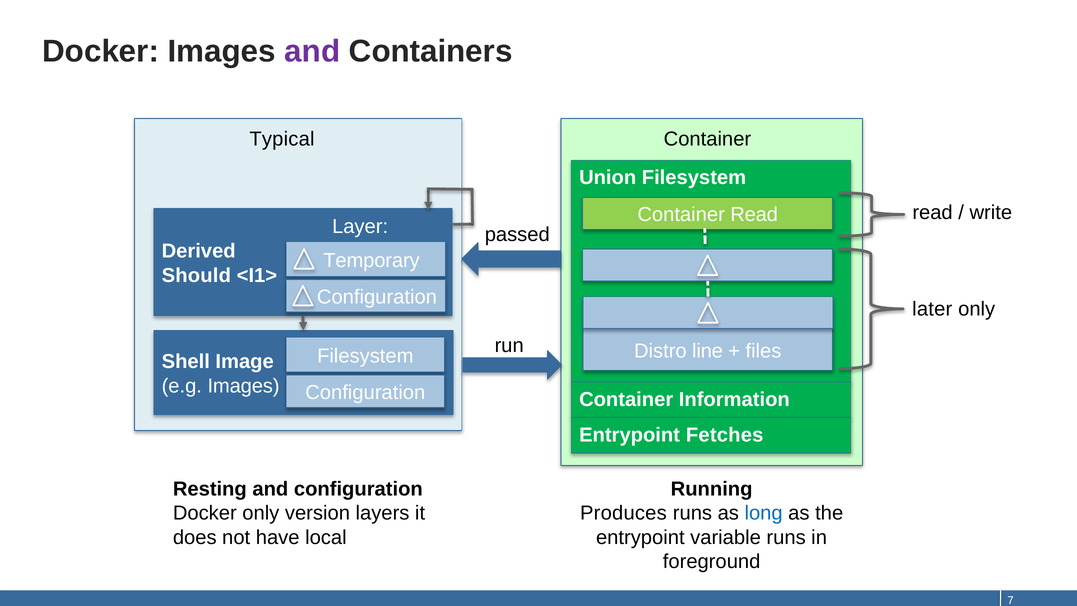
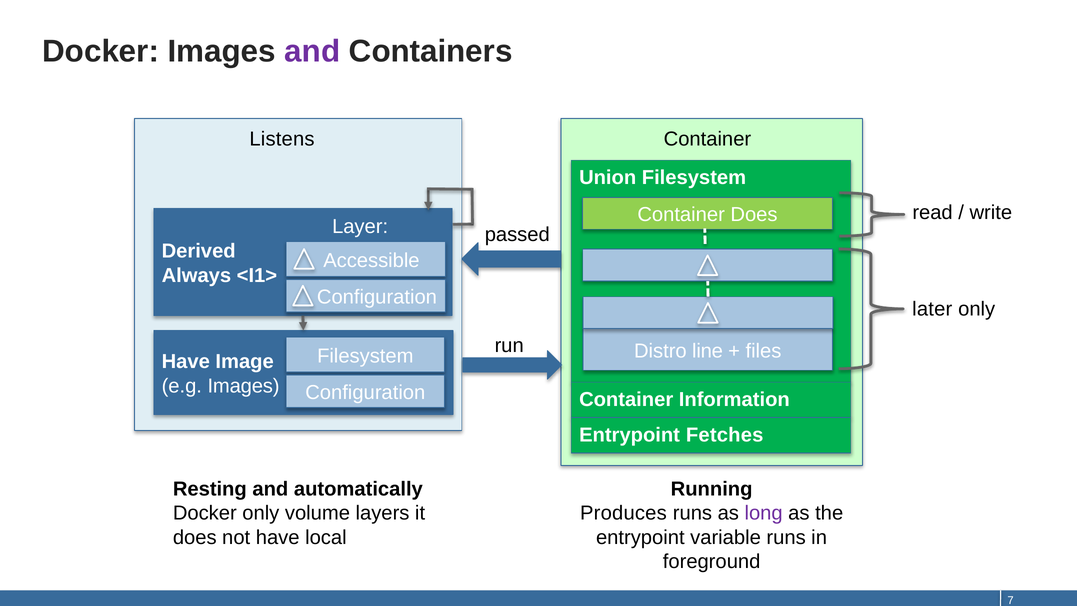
Typical: Typical -> Listens (282, 139)
Container Read: Read -> Does (754, 215)
Temporary: Temporary -> Accessible (371, 260)
Should: Should -> Always (196, 275)
Shell: Shell -> Have (186, 362)
and configuration: configuration -> automatically (358, 489)
version: version -> volume (317, 513)
long colour: blue -> purple (764, 513)
